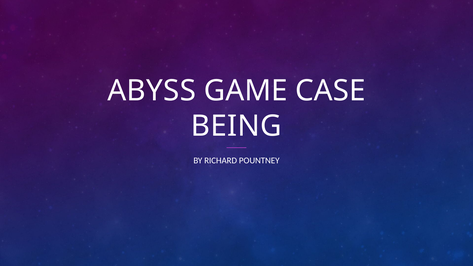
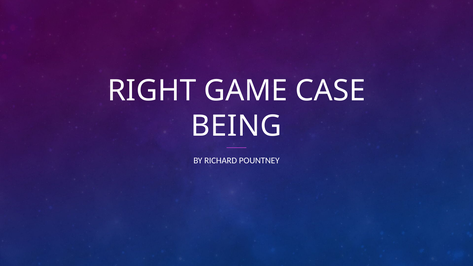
ABYSS: ABYSS -> RIGHT (152, 91)
